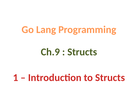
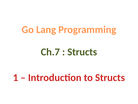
Ch.9: Ch.9 -> Ch.7 (50, 52)
